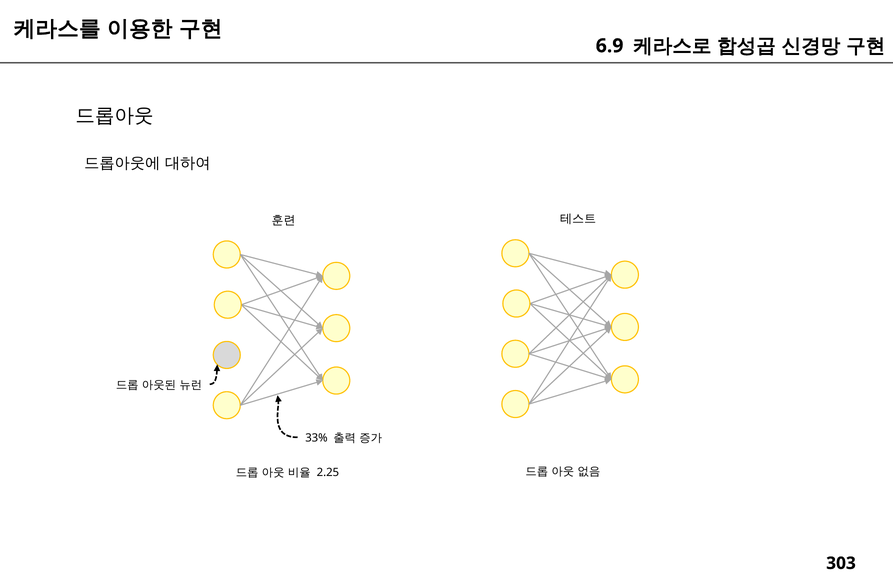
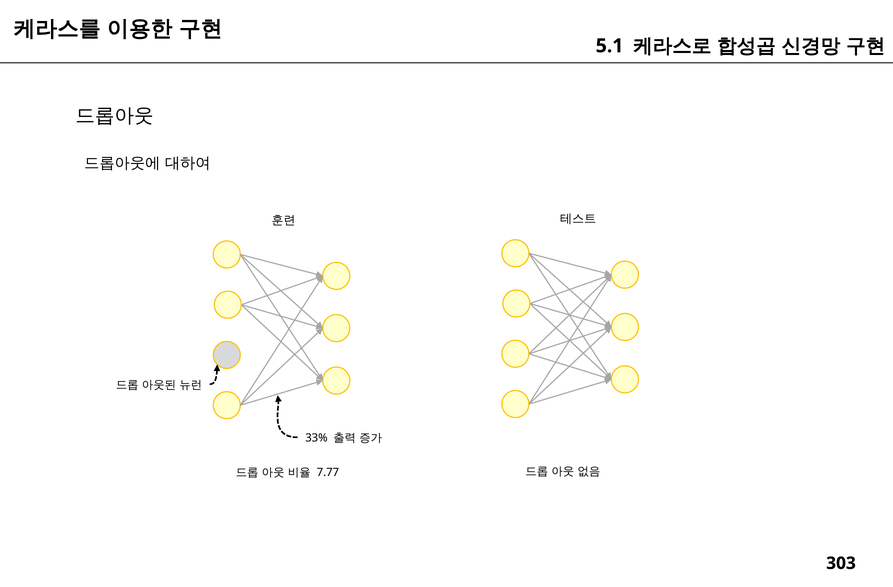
6.9: 6.9 -> 5.1 (610, 46)
2.25: 2.25 -> 7.77 (328, 472)
